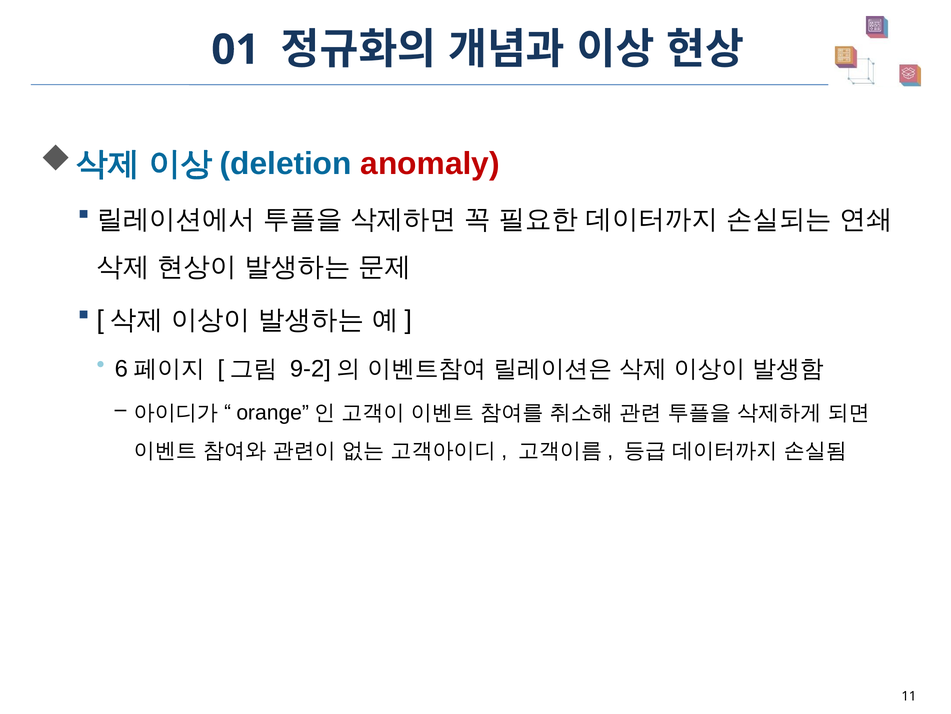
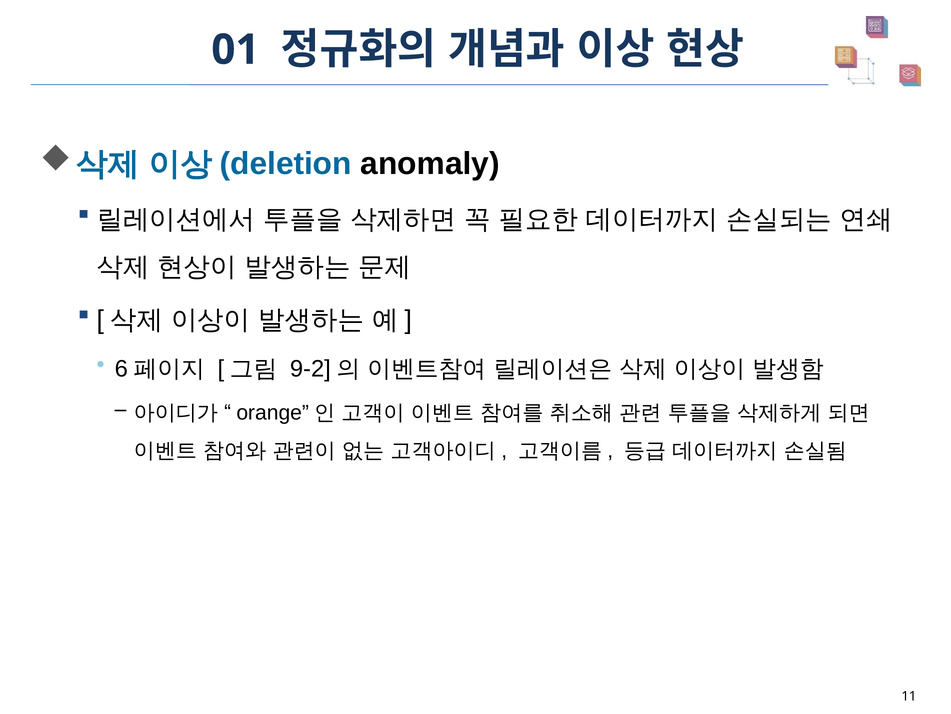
anomaly colour: red -> black (430, 164)
